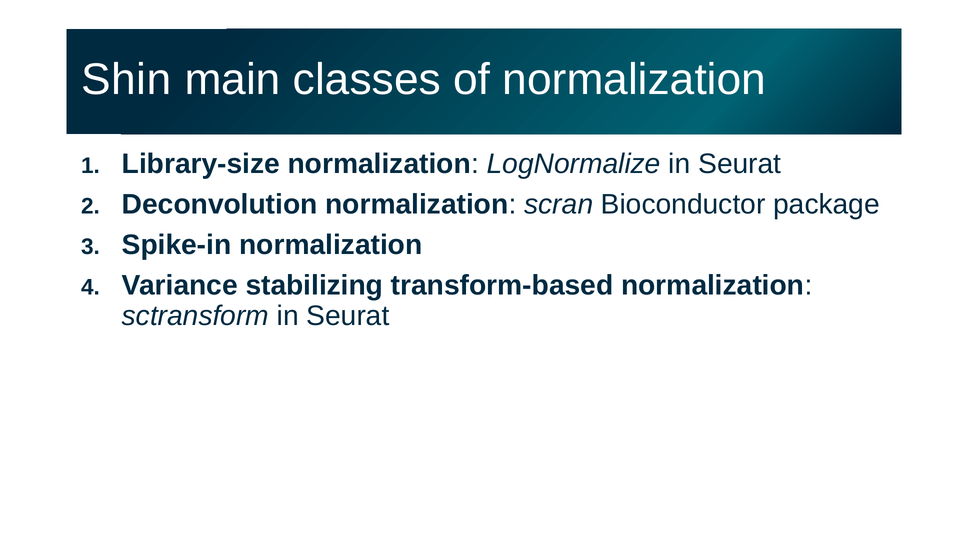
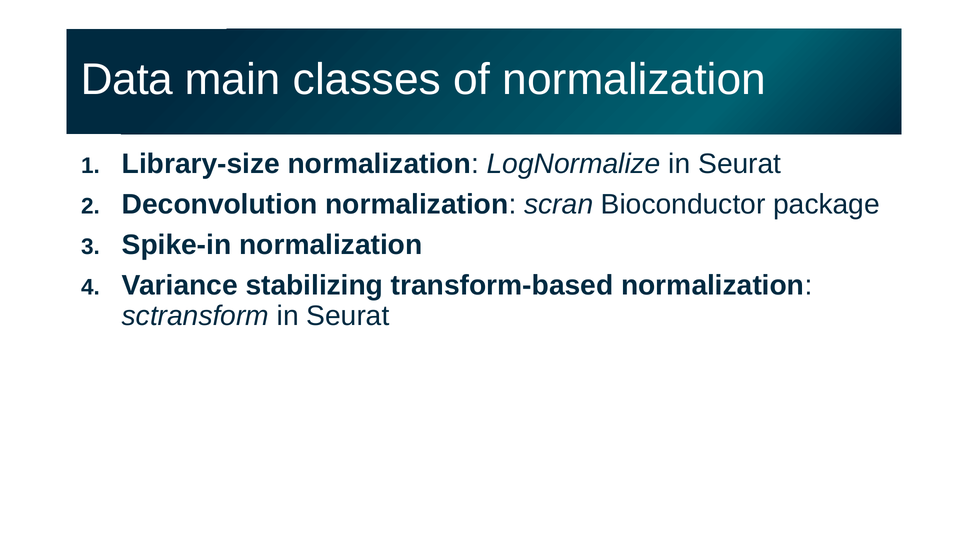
Shin: Shin -> Data (127, 80)
